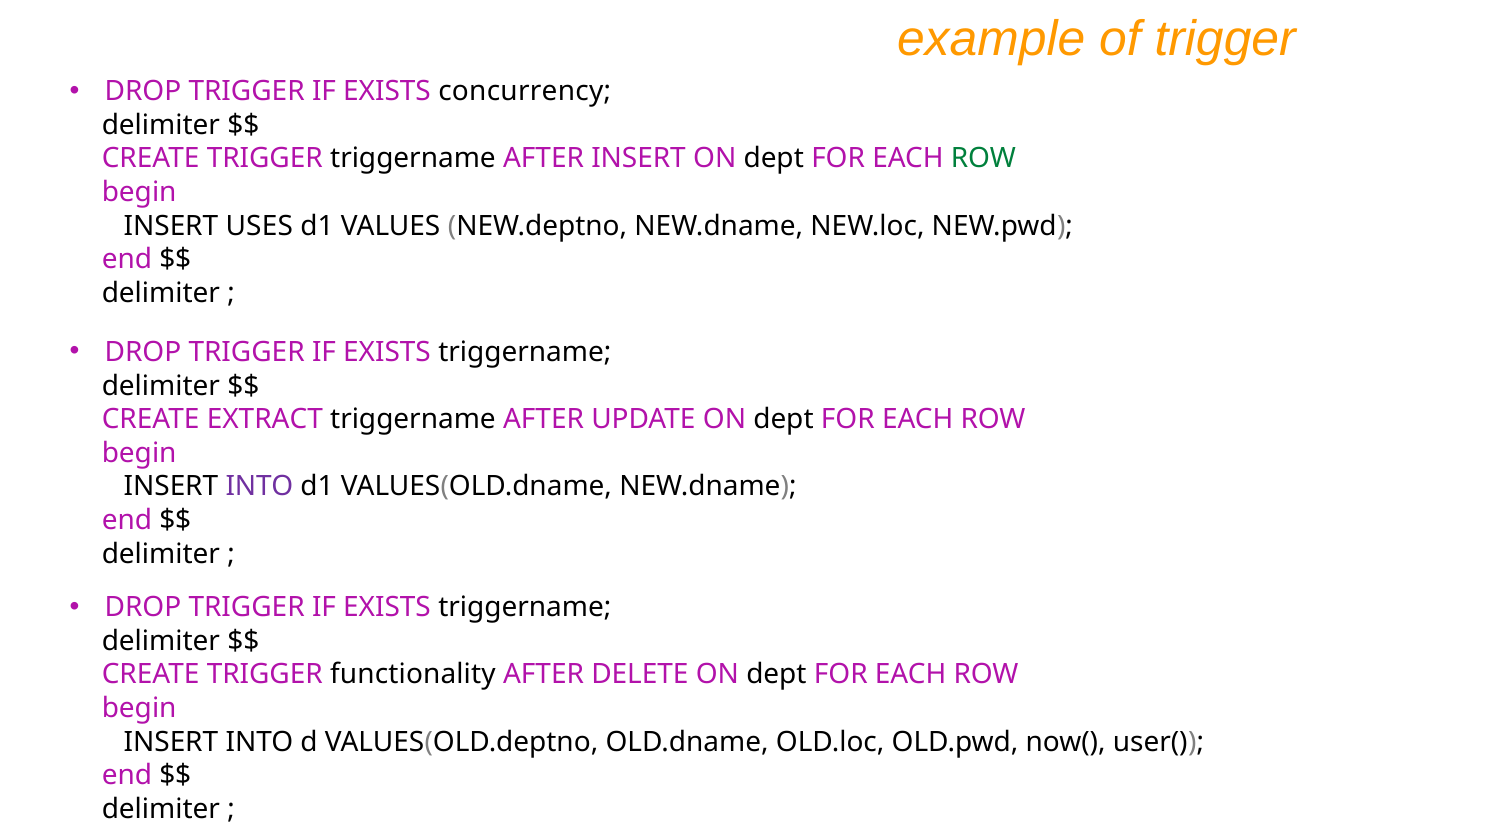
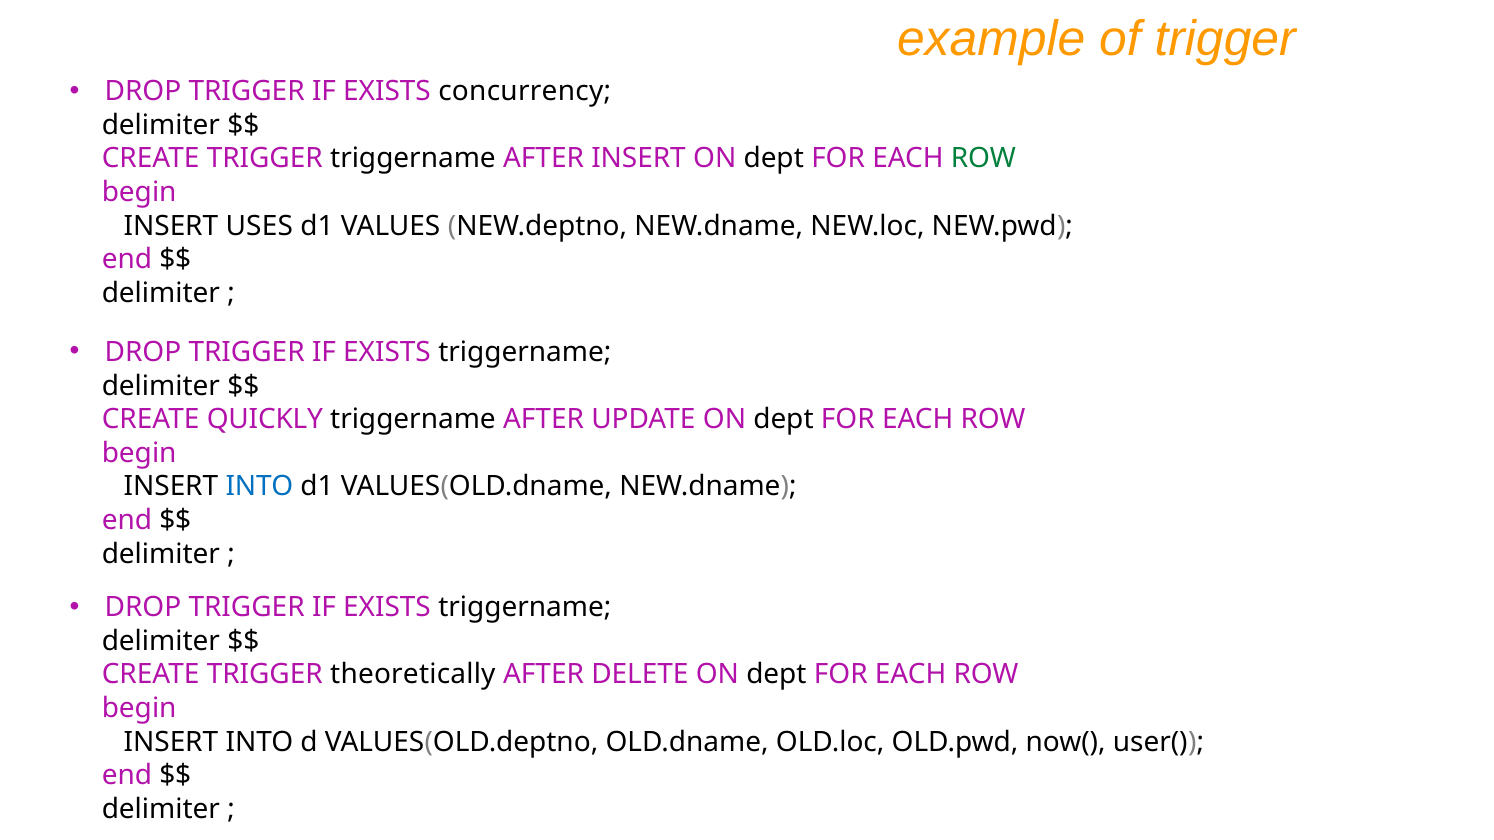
EXTRACT: EXTRACT -> QUICKLY (265, 420)
INTO colour: purple -> blue (259, 487)
functionality: functionality -> theoretically (413, 675)
